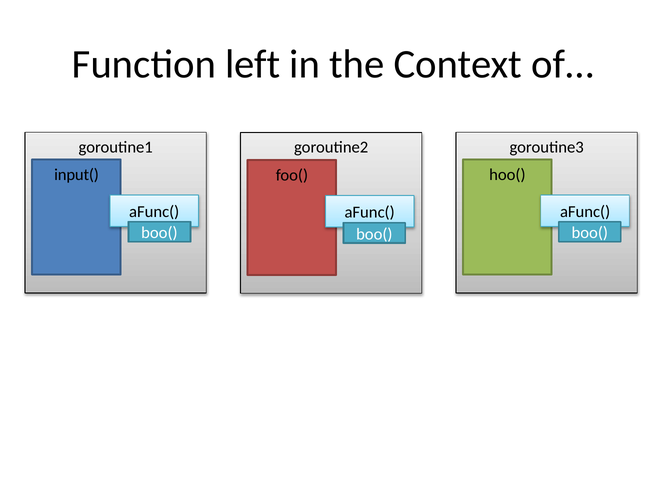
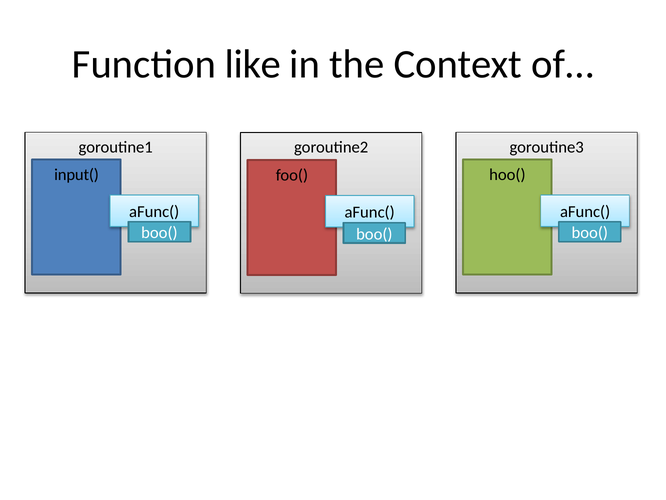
left: left -> like (253, 64)
